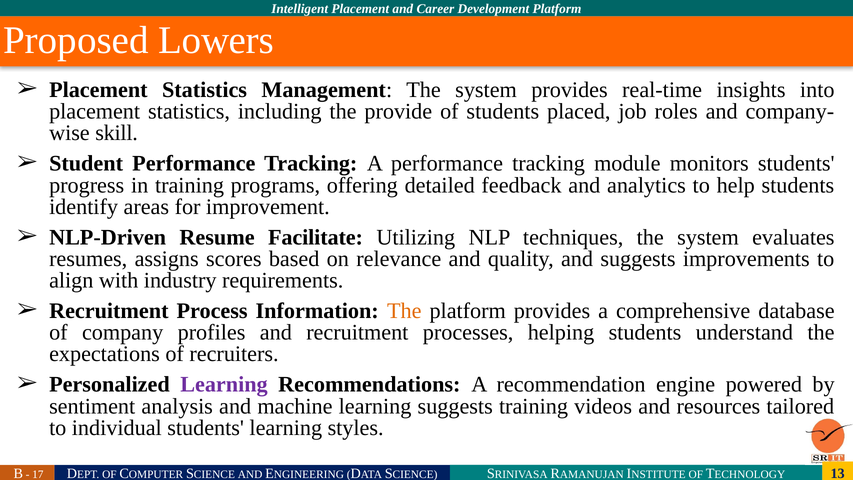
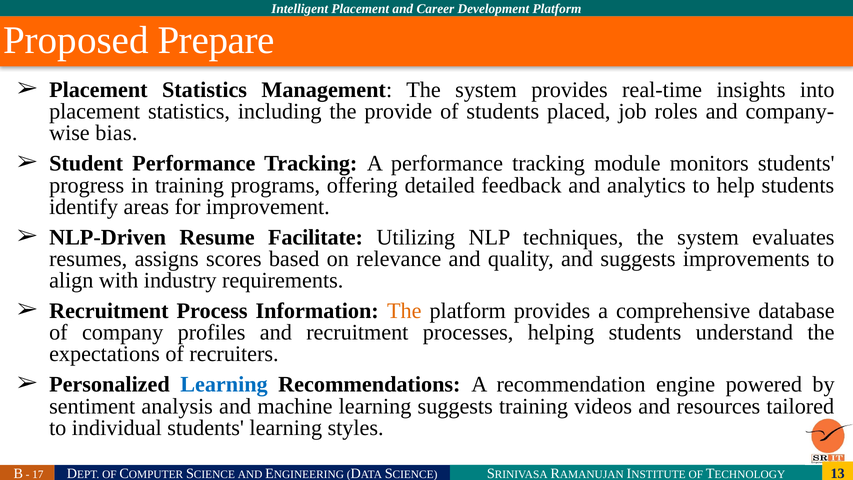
Lowers: Lowers -> Prepare (216, 40)
skill: skill -> bias (116, 133)
Learning colour: purple -> blue (224, 384)
